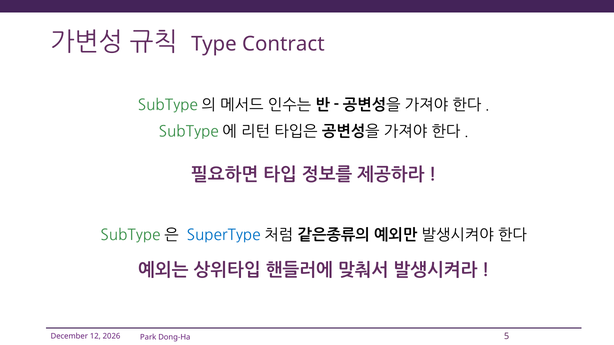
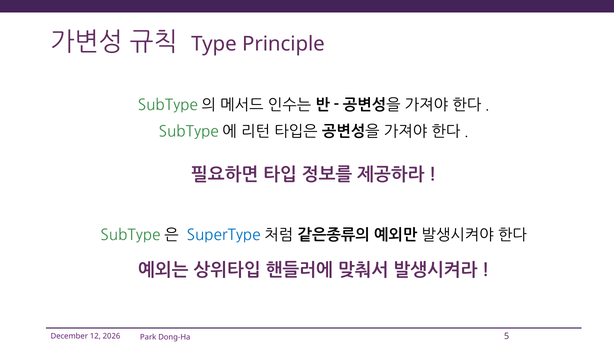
Contract: Contract -> Principle (283, 44)
